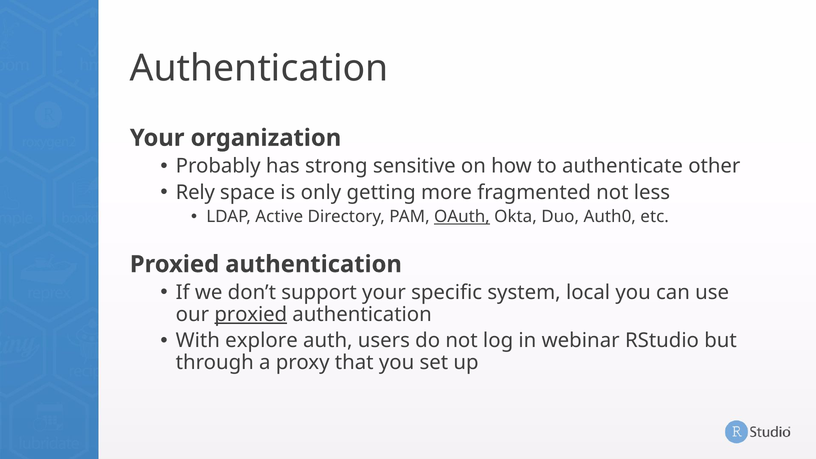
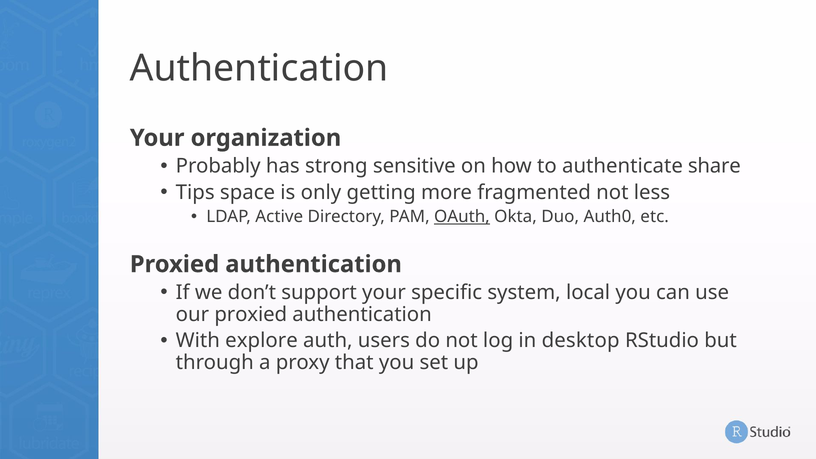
other: other -> share (714, 166)
Rely: Rely -> Tips (195, 192)
proxied underline: present -> none (251, 314)
webinar: webinar -> desktop (581, 341)
